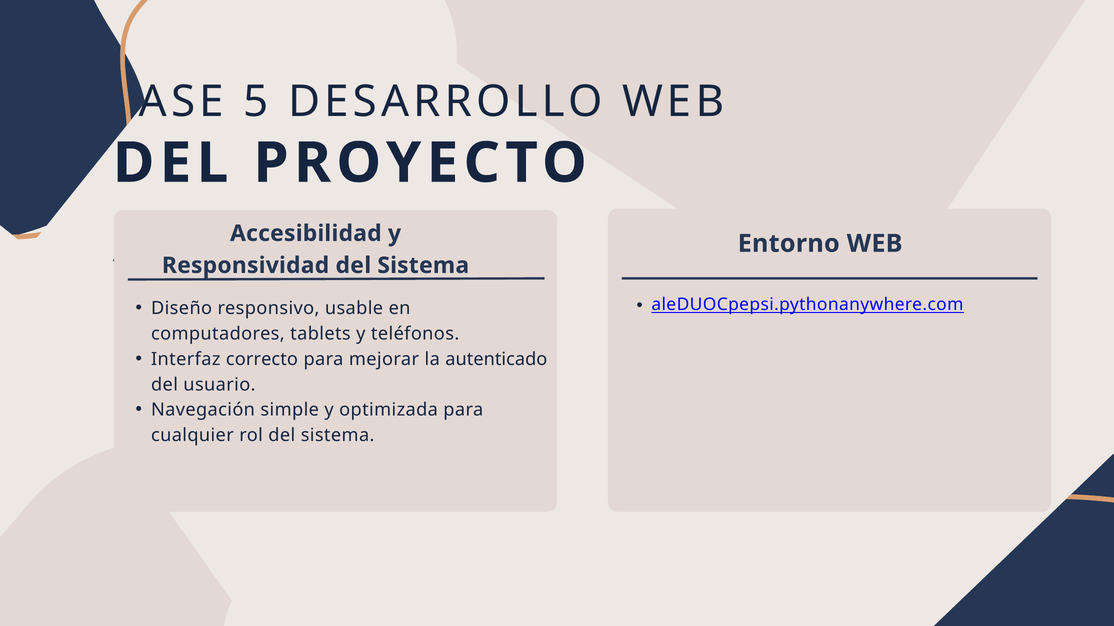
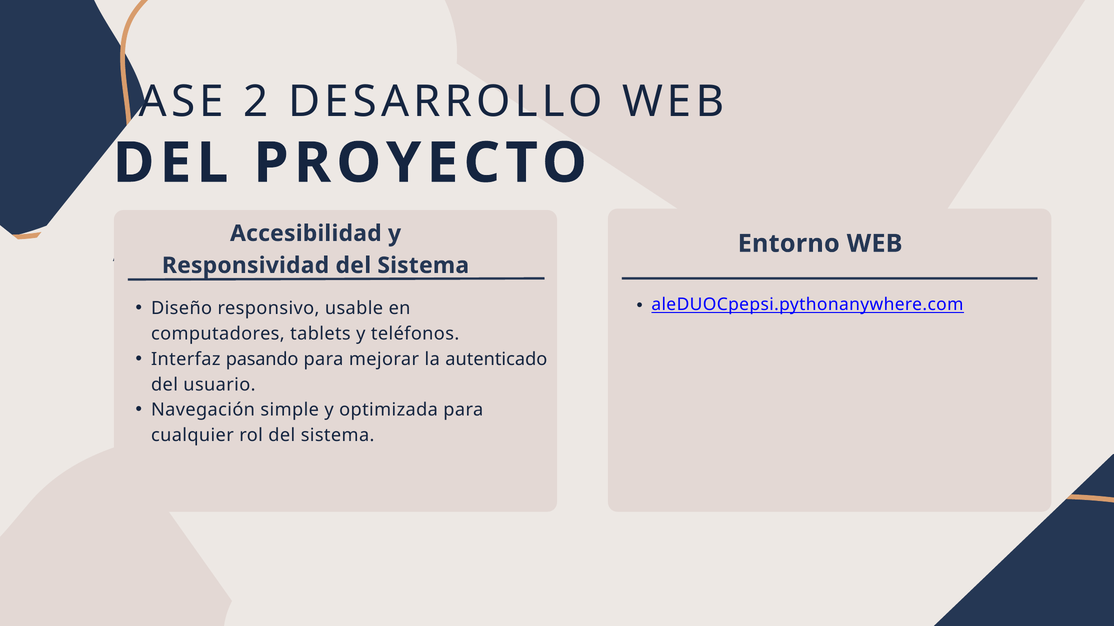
5: 5 -> 2 (256, 102)
correcto: correcto -> pasando (262, 359)
